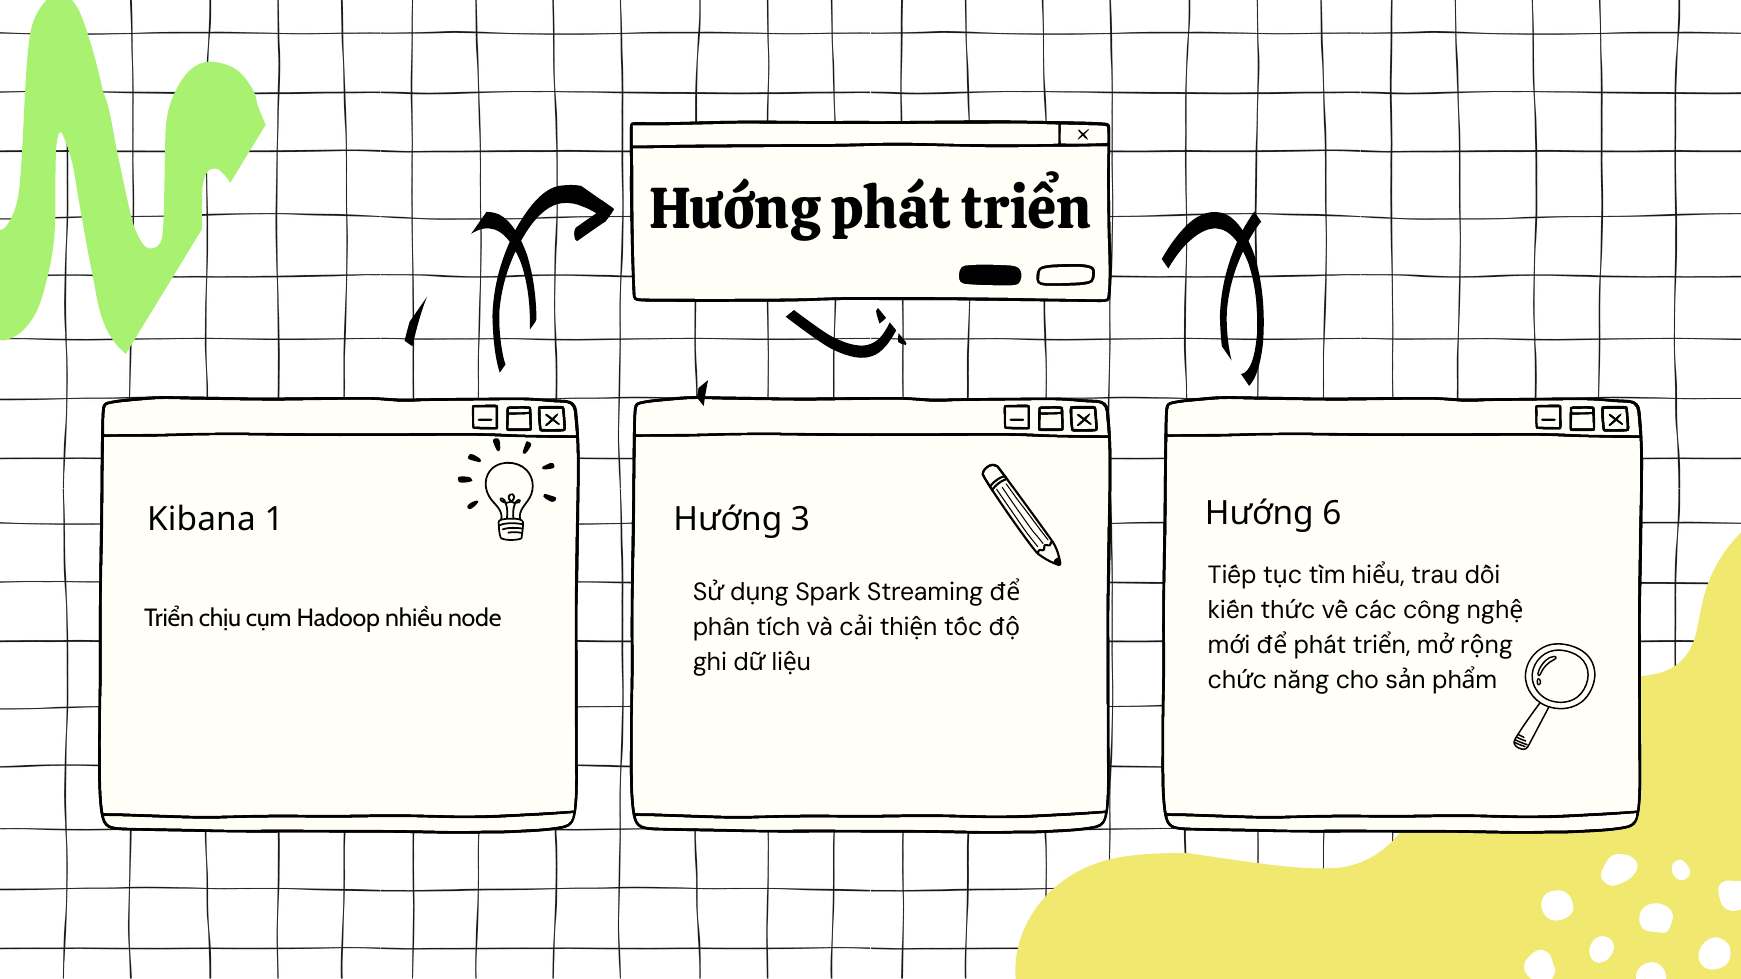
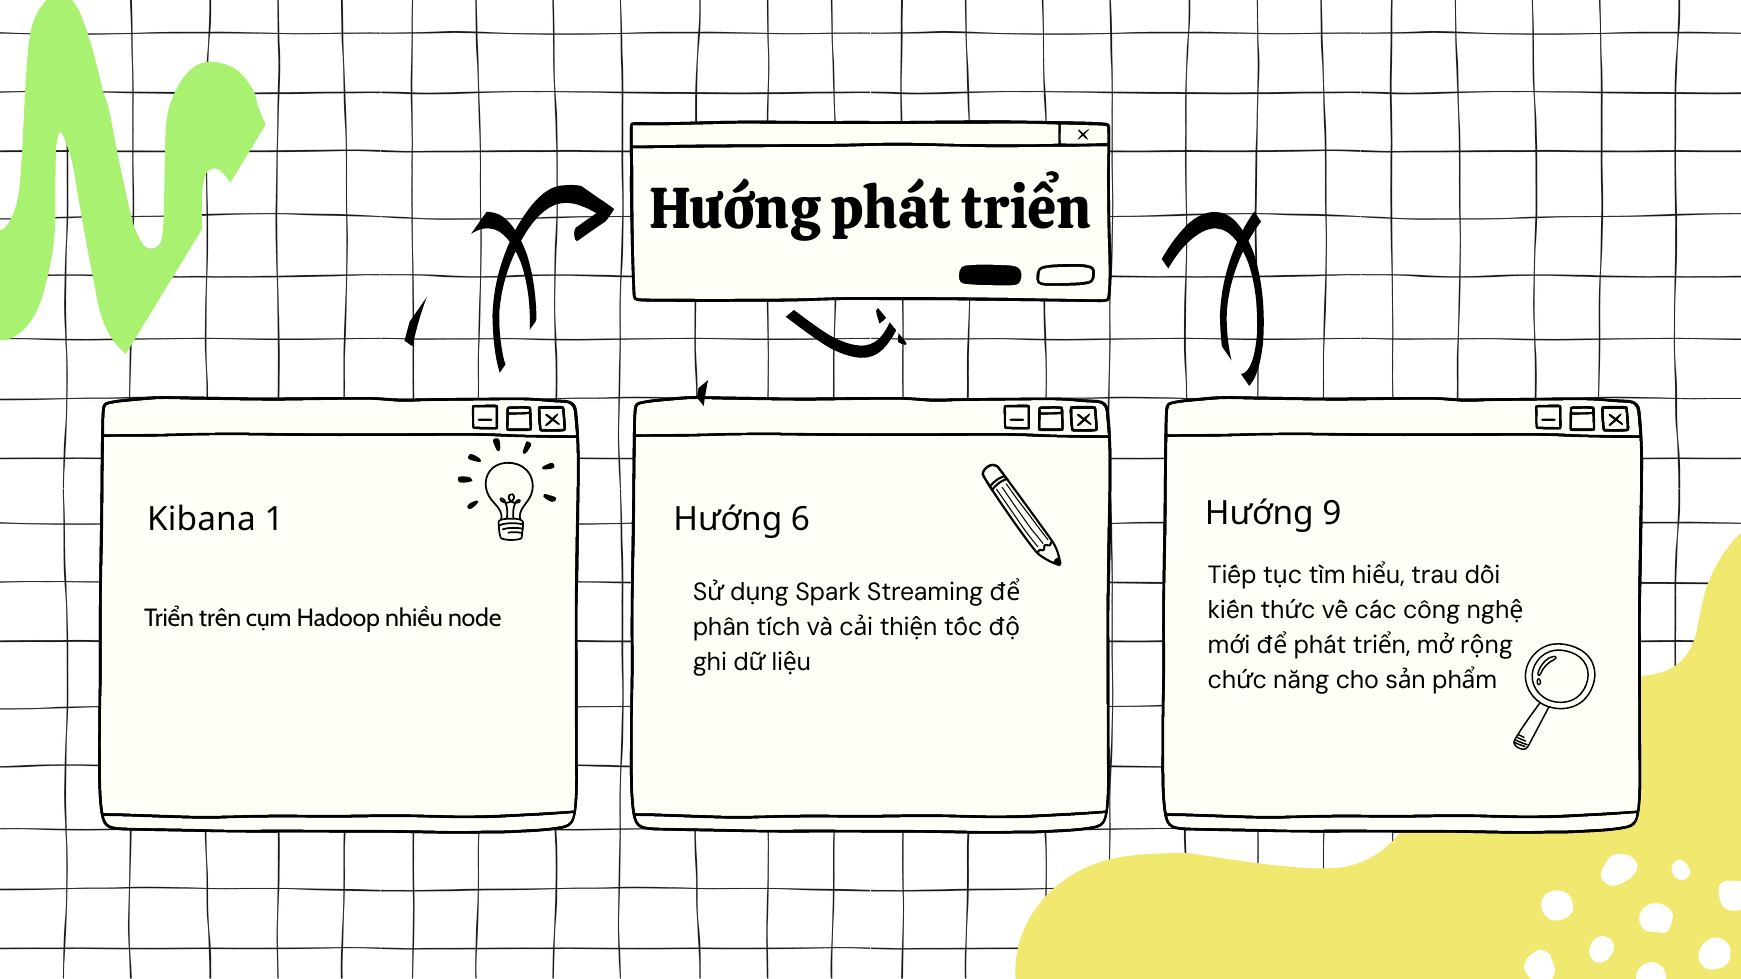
6: 6 -> 9 (1332, 514)
3: 3 -> 6 (800, 519)
chịu: chịu -> trên (220, 619)
